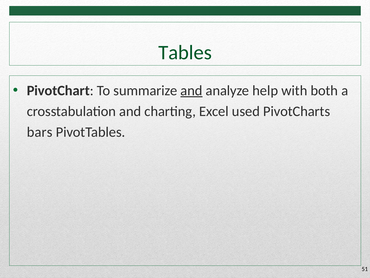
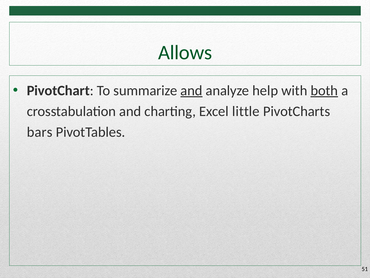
Tables: Tables -> Allows (185, 53)
both underline: none -> present (324, 90)
used: used -> little (246, 111)
